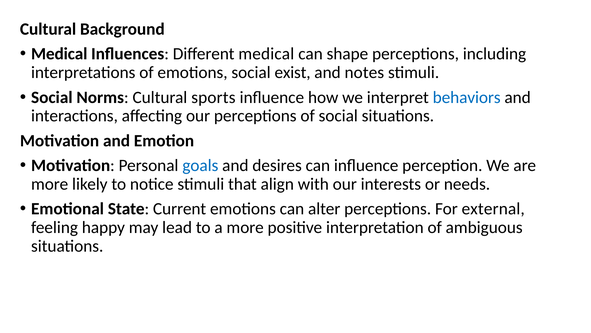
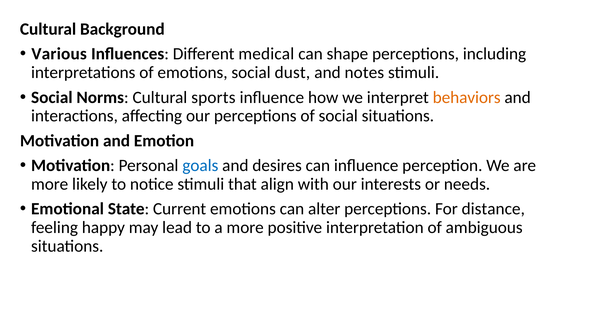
Medical: Medical -> Various (59, 54)
exist: exist -> dust (292, 72)
behaviors colour: blue -> orange (467, 97)
external: external -> distance (493, 209)
